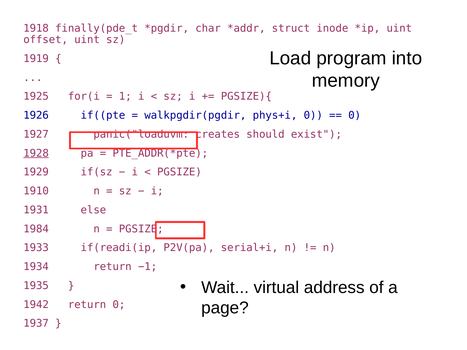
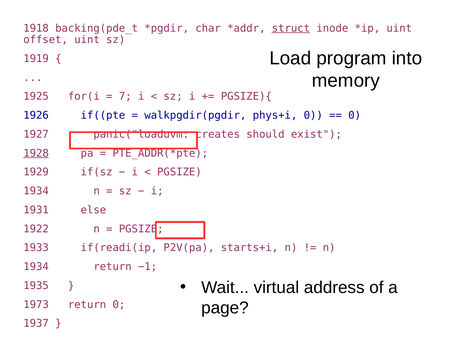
finally(pde_t: finally(pde_t -> backing(pde_t (97, 28)
struct underline: none -> present (291, 28)
1: 1 -> 7 (125, 97)
1910: 1910 -> 1934 (36, 191)
1984: 1984 -> 1922 (36, 229)
serial+i: serial+i -> starts+i (250, 248)
1942: 1942 -> 1973 (36, 305)
